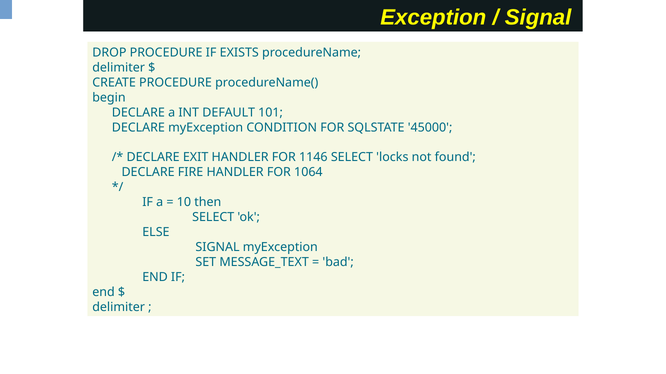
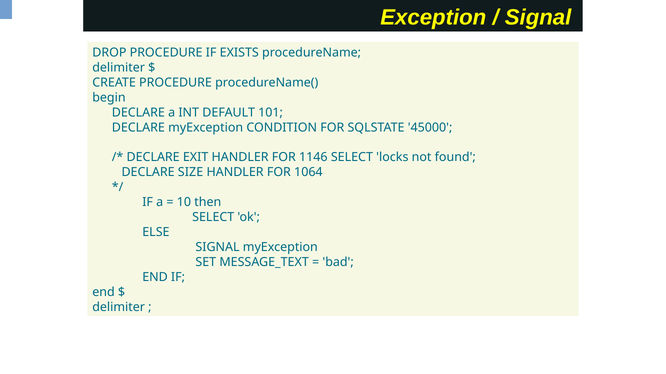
FIRE: FIRE -> SIZE (191, 173)
